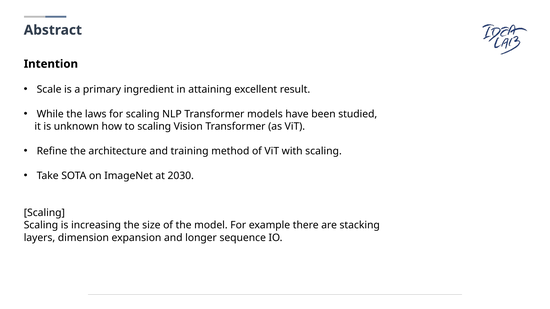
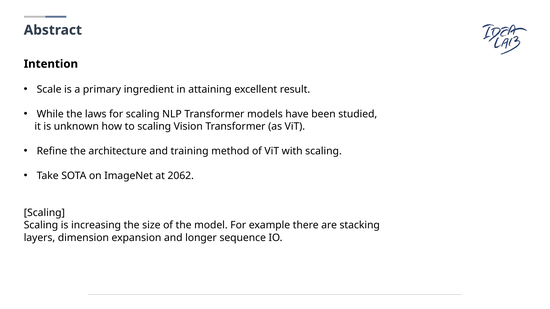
2030: 2030 -> 2062 (181, 176)
